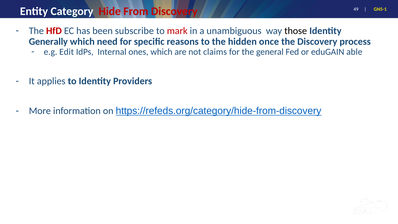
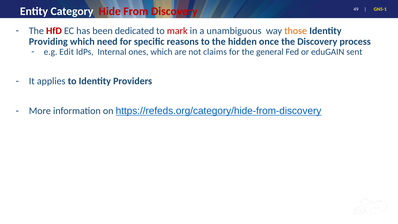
subscribe: subscribe -> dedicated (134, 31)
those colour: black -> orange (296, 31)
Generally: Generally -> Providing (48, 41)
able: able -> sent (354, 52)
